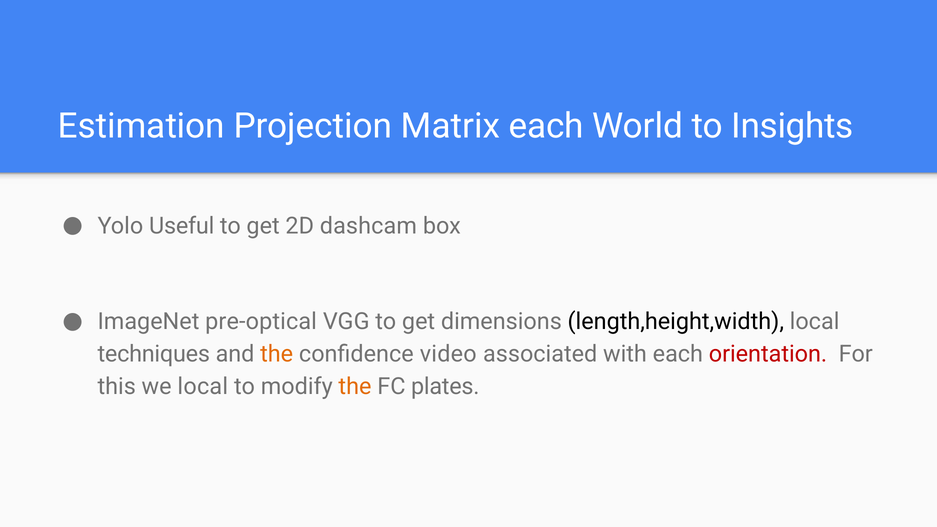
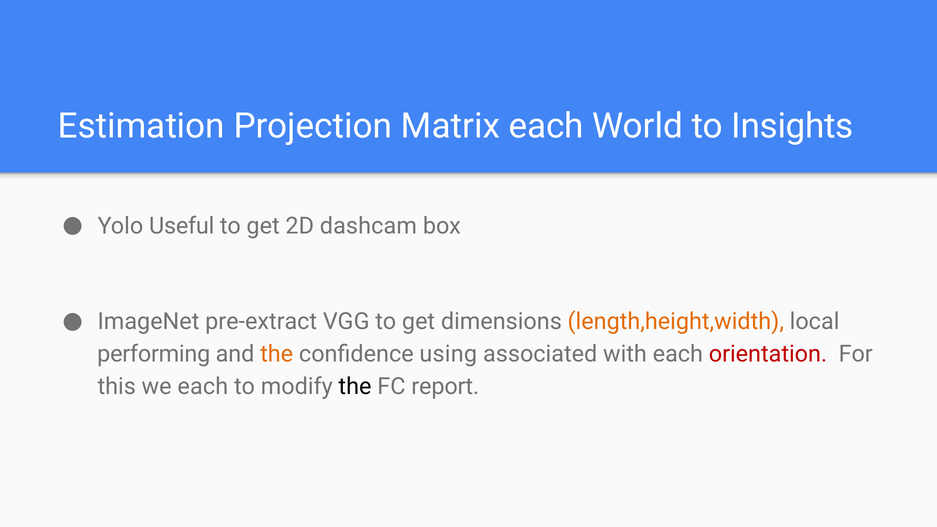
pre-optical: pre-optical -> pre-extract (261, 322)
length,height,width colour: black -> orange (676, 322)
techniques: techniques -> performing (154, 354)
video: video -> using (448, 354)
we local: local -> each (203, 386)
the colour: orange -> black (355, 386)
plates: plates -> report (445, 386)
